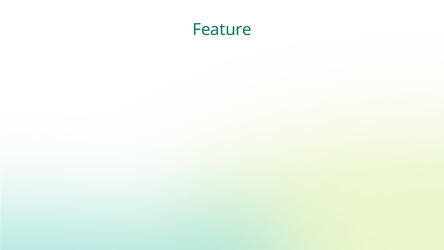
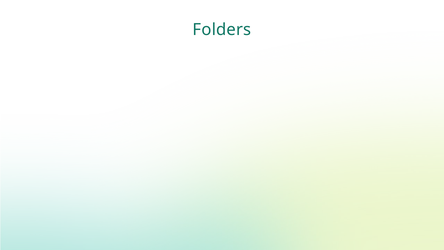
Feature: Feature -> Folders (222, 30)
